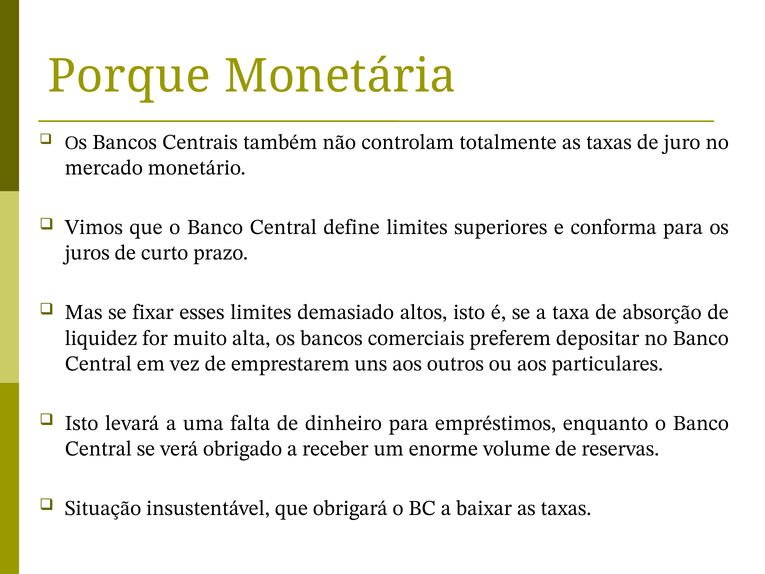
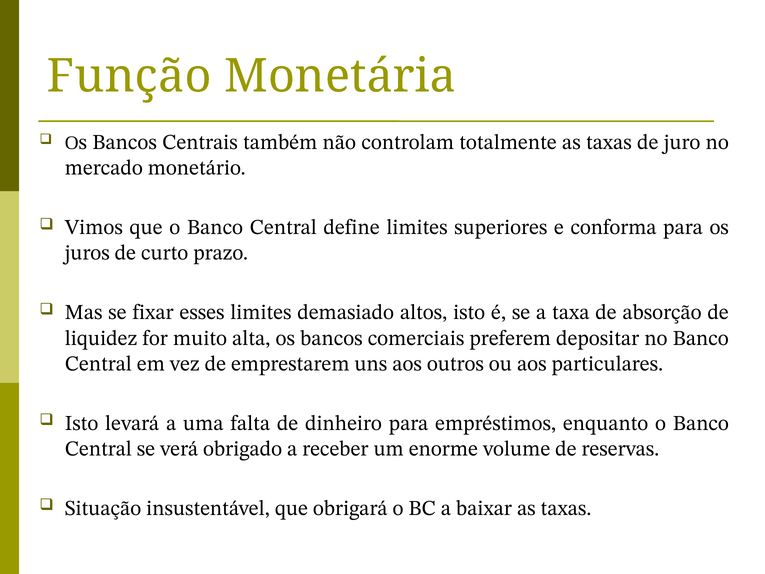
Porque: Porque -> Função (129, 76)
